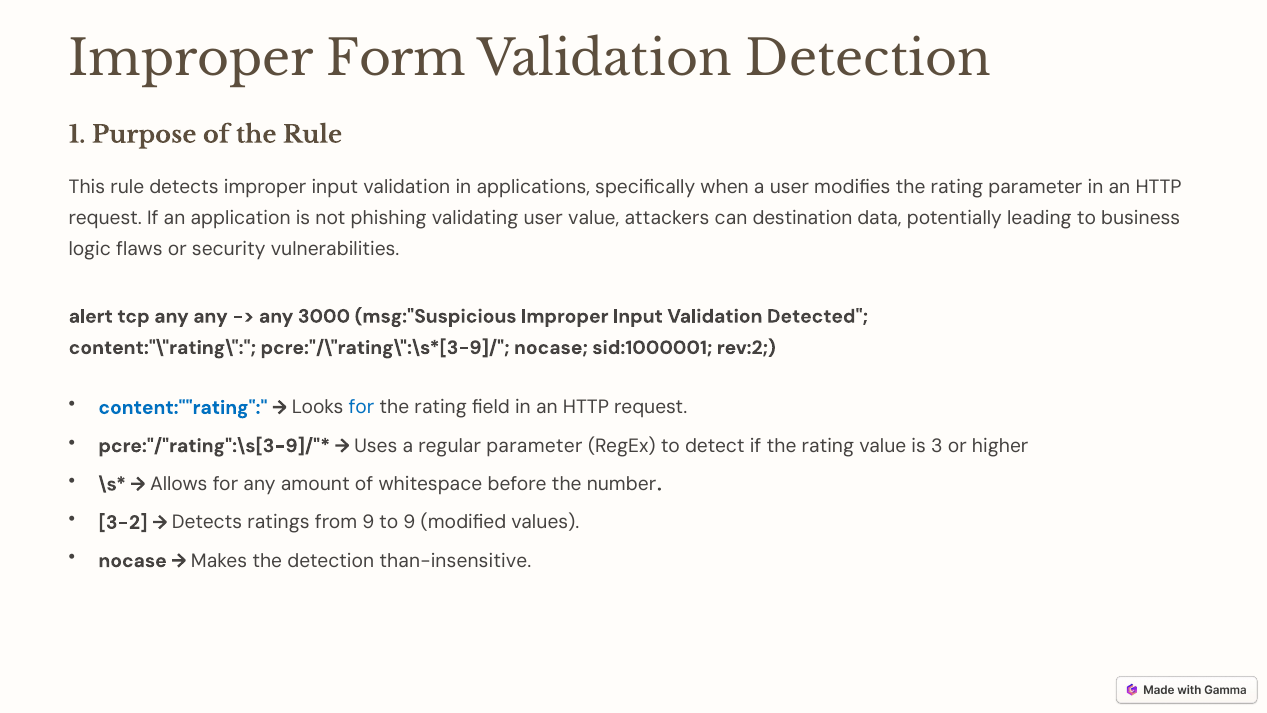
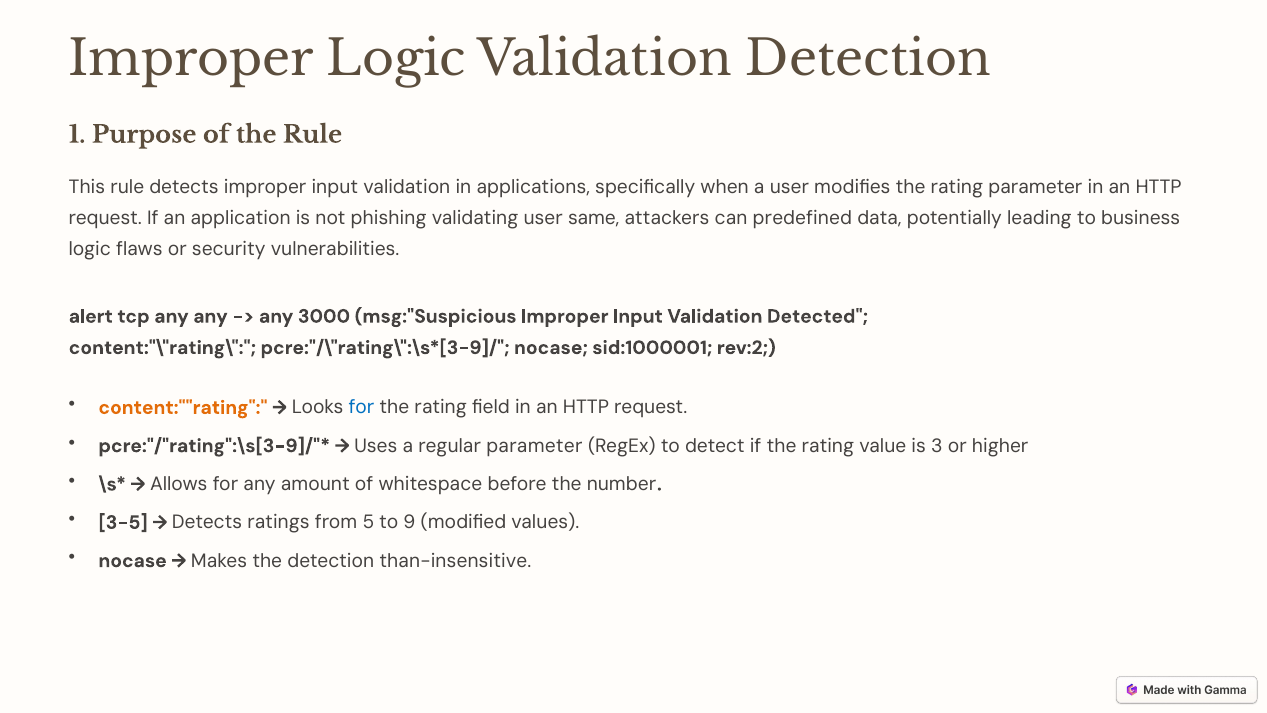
Improper Form: Form -> Logic (396, 60)
user value: value -> same (594, 218)
destination: destination -> predefined (802, 218)
content:""rating colour: blue -> orange (183, 407)
3-2: 3-2 -> 3-5 (123, 522)
from 9: 9 -> 5 (368, 522)
